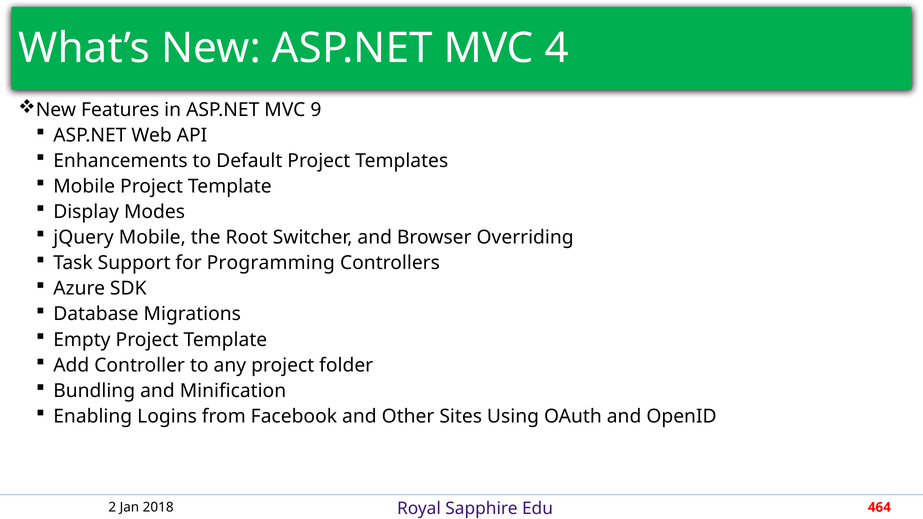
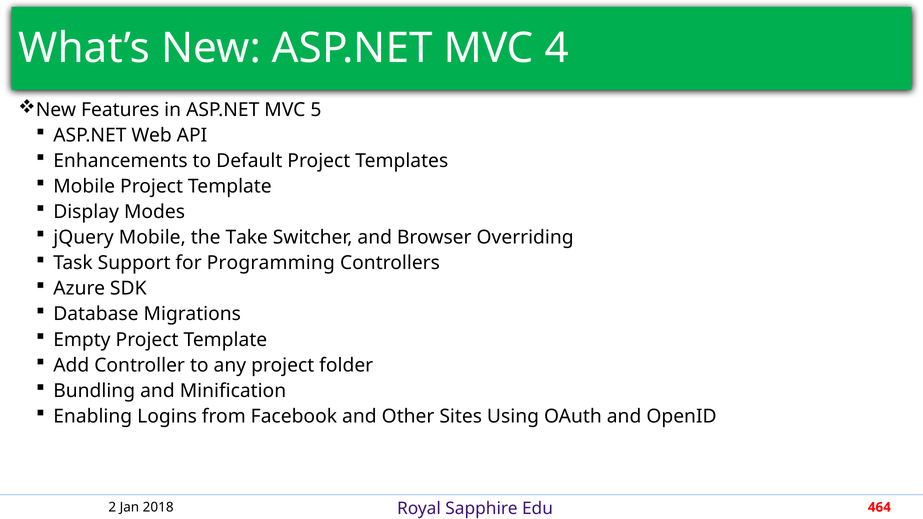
9: 9 -> 5 (316, 110)
Root: Root -> Take (247, 238)
